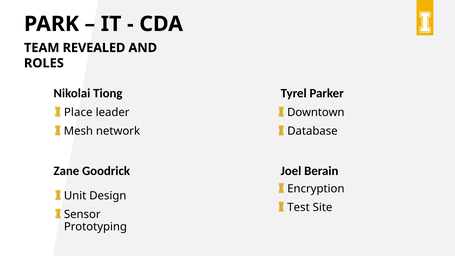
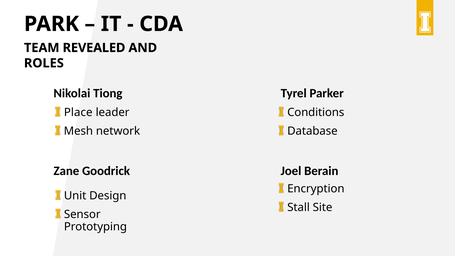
Downtown: Downtown -> Conditions (316, 113)
Test: Test -> Stall (299, 207)
